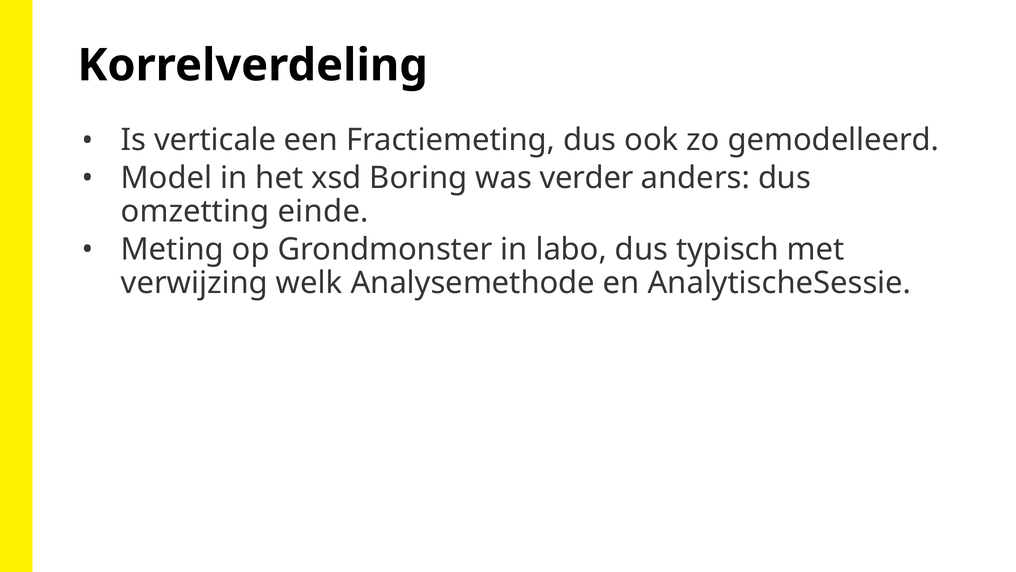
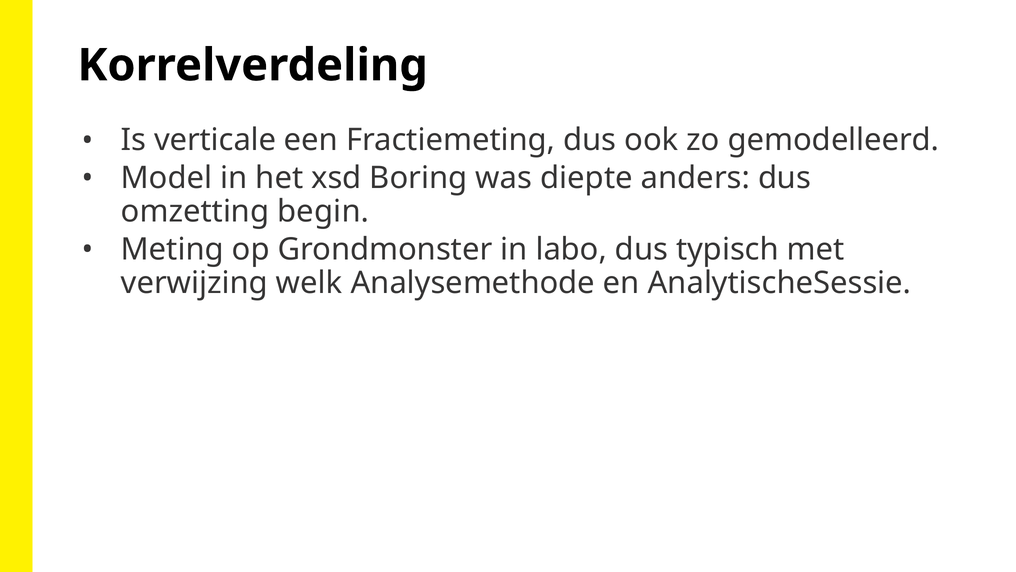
verder: verder -> diepte (586, 178)
einde: einde -> begin (323, 211)
